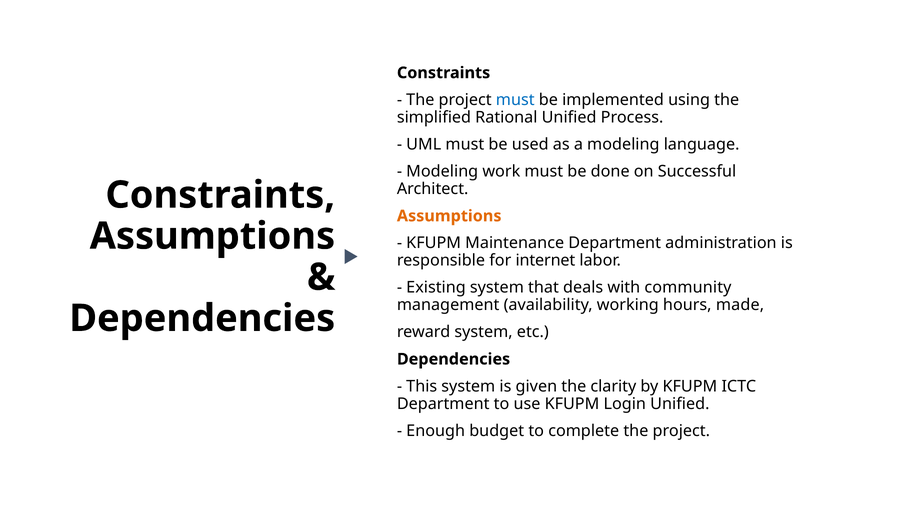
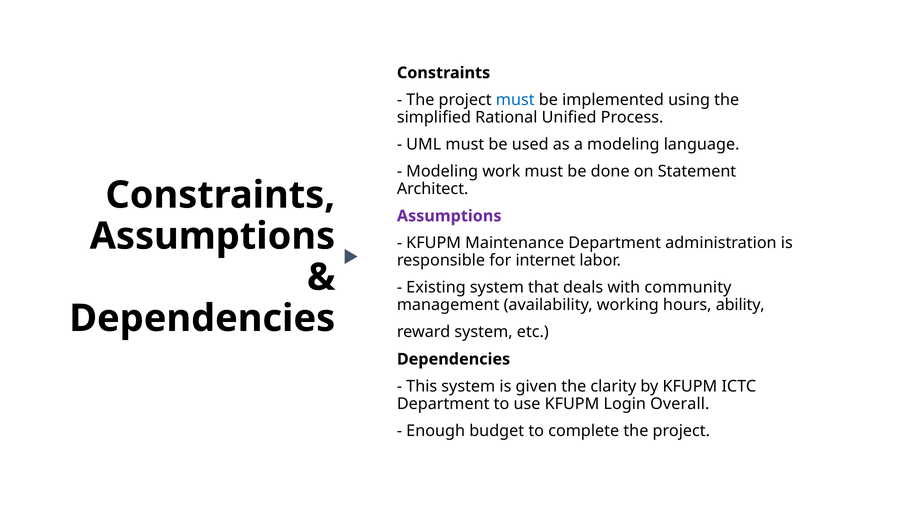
Successful: Successful -> Statement (697, 171)
Assumptions colour: orange -> purple (449, 216)
made: made -> ability (740, 305)
Login Unified: Unified -> Overall (680, 403)
